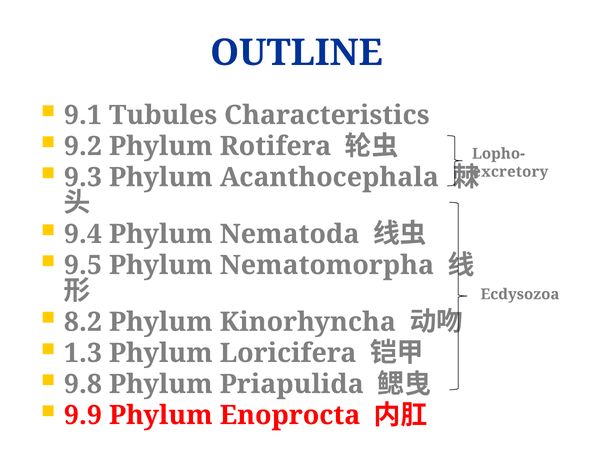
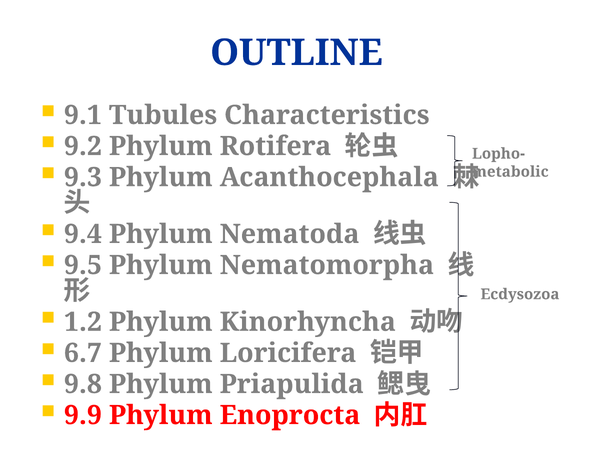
excretory: excretory -> metabolic (510, 172)
8.2: 8.2 -> 1.2 (83, 322)
1.3: 1.3 -> 6.7 (83, 353)
